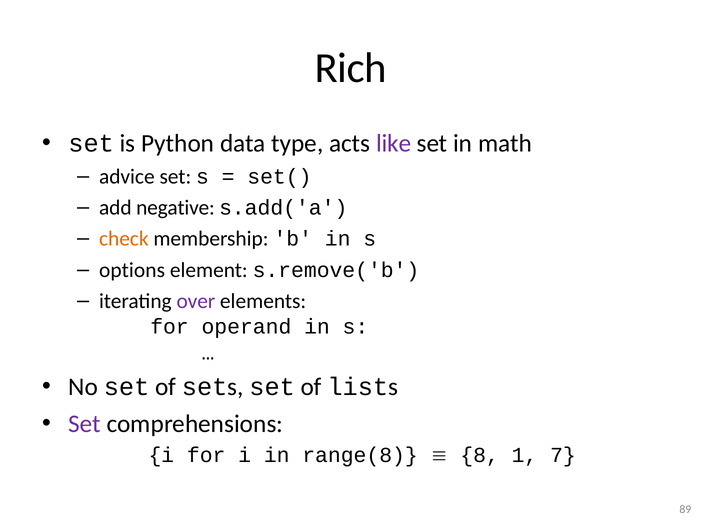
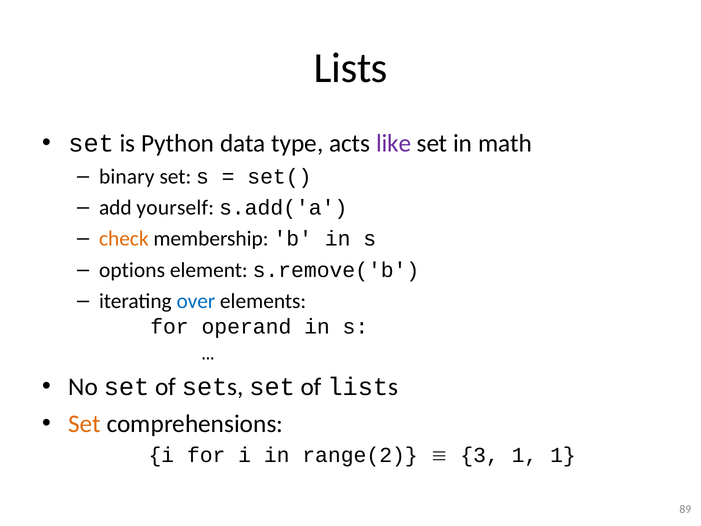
Rich: Rich -> Lists (351, 68)
advice: advice -> binary (127, 176)
negative: negative -> yourself (175, 208)
over colour: purple -> blue (196, 301)
Set colour: purple -> orange (85, 424)
range(8: range(8 -> range(2 (360, 455)
8: 8 -> 3 (480, 455)
1 7: 7 -> 1 (563, 455)
